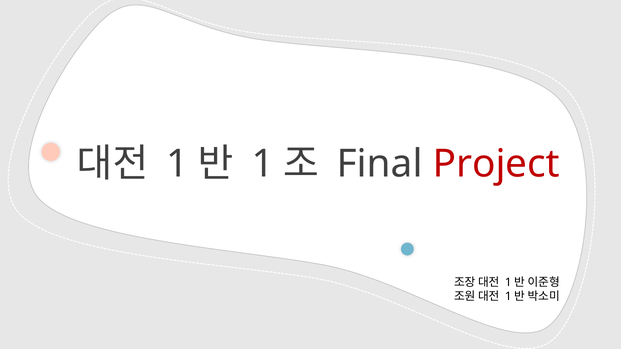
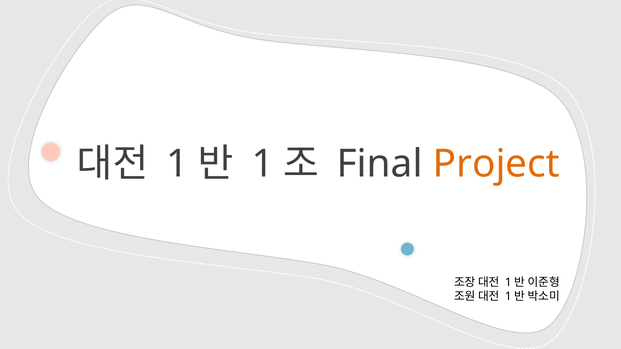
Project colour: red -> orange (496, 164)
